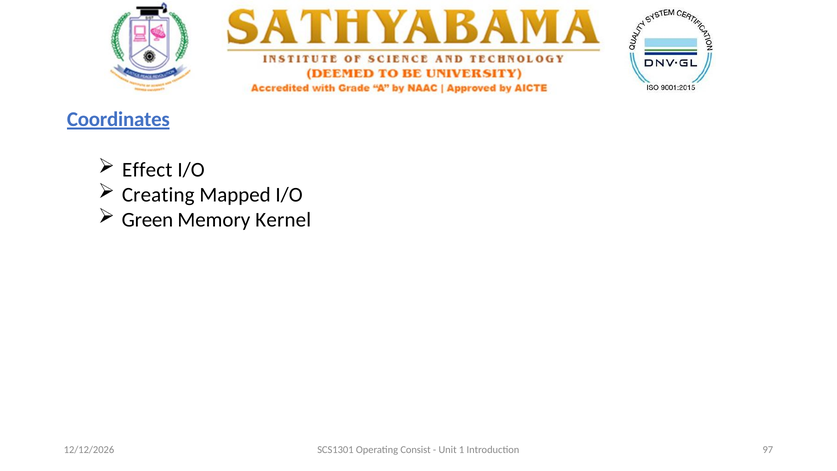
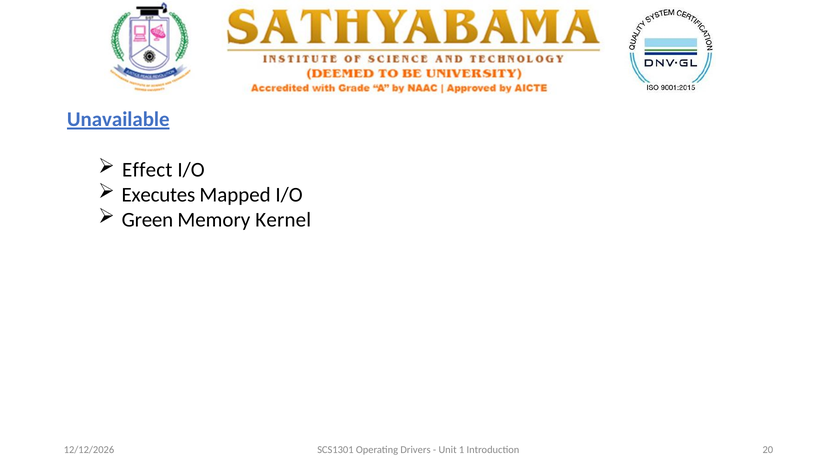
Coordinates: Coordinates -> Unavailable (118, 119)
Creating: Creating -> Executes (158, 195)
Consist: Consist -> Drivers (416, 450)
97: 97 -> 20 (768, 450)
